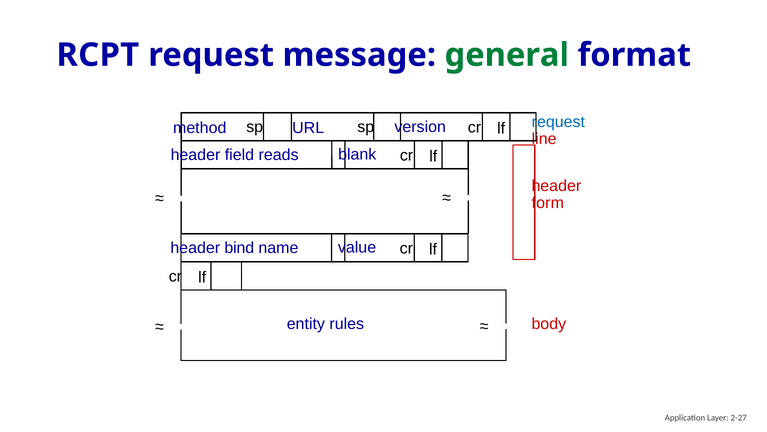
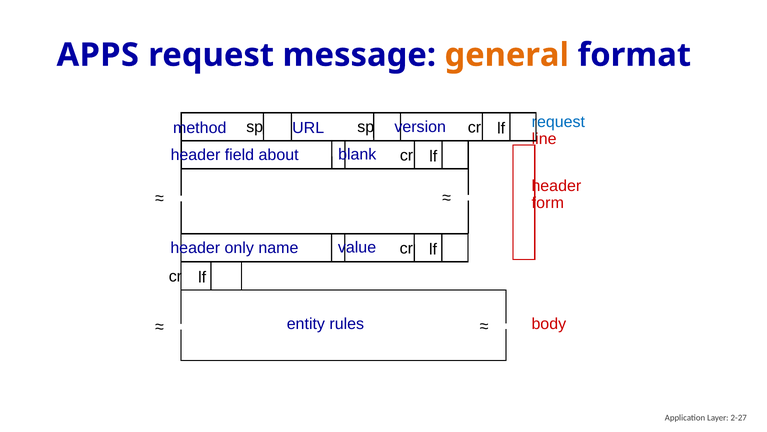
RCPT: RCPT -> APPS (98, 55)
general colour: green -> orange (507, 55)
reads: reads -> about (279, 155)
bind: bind -> only (239, 248)
